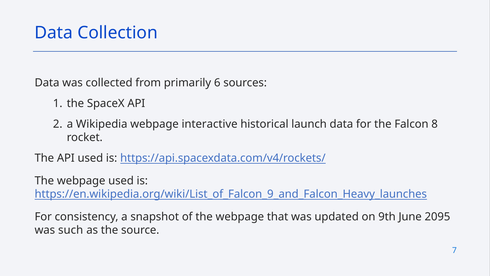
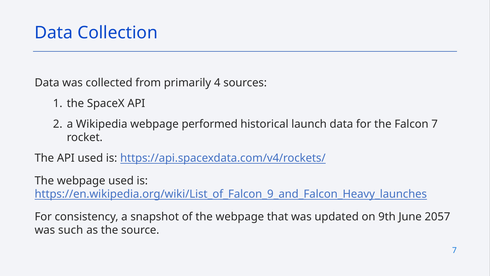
6: 6 -> 4 (217, 83)
interactive: interactive -> performed (210, 124)
Falcon 8: 8 -> 7 (435, 124)
2095: 2095 -> 2057 (437, 216)
